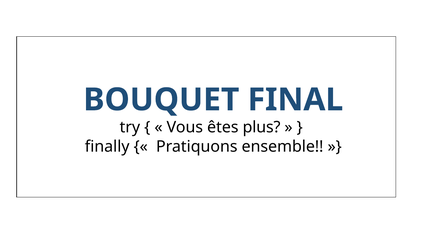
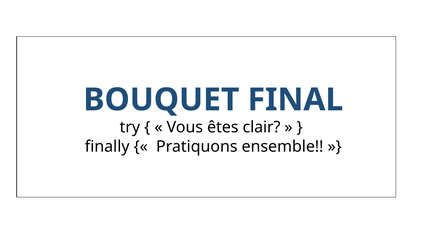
plus: plus -> clair (262, 127)
